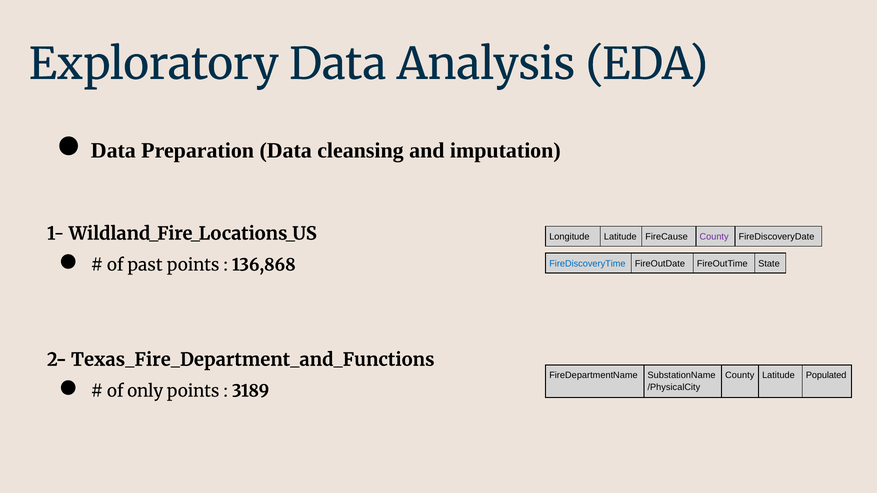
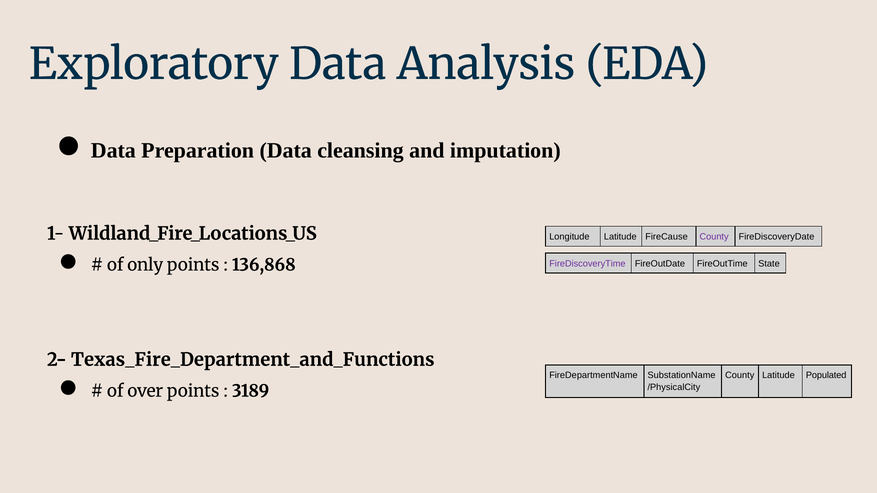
FireDiscoveryTime colour: blue -> purple (587, 264)
past: past -> only (145, 265)
only: only -> over (145, 391)
